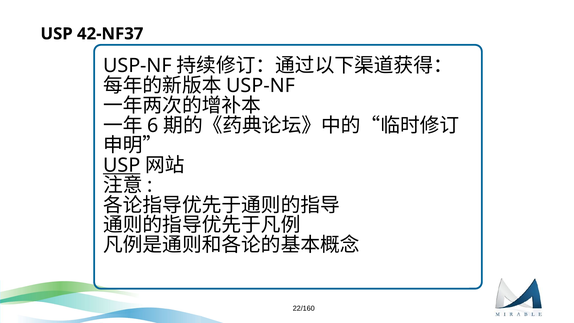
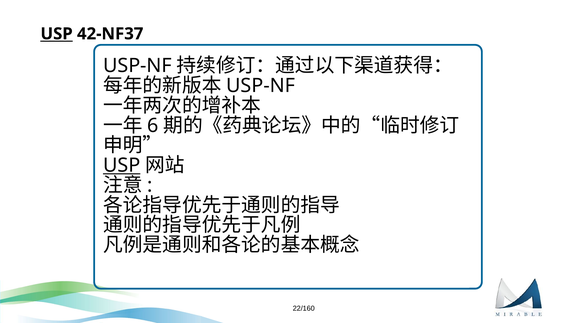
USP underline: none -> present (57, 34)
